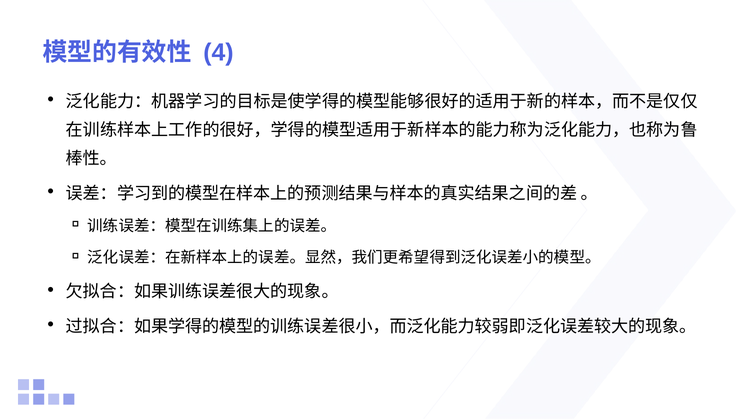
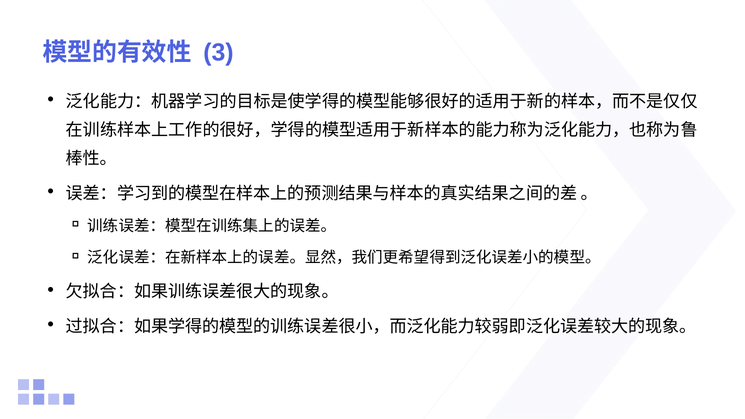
4: 4 -> 3 (218, 53)
